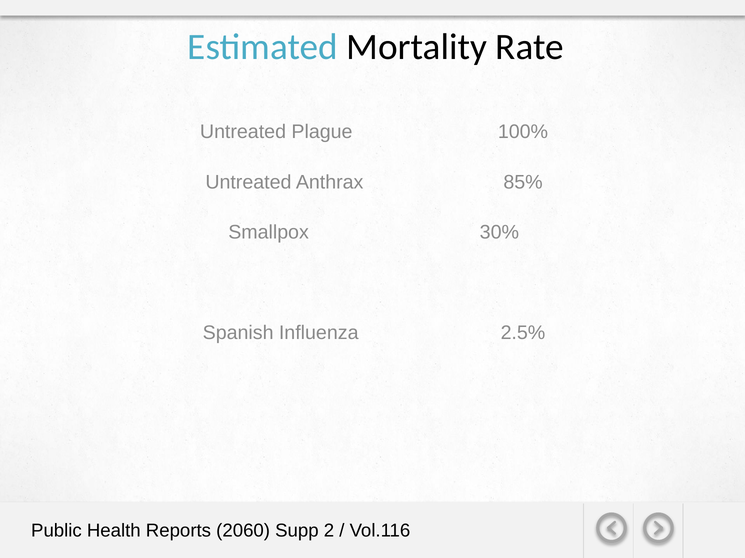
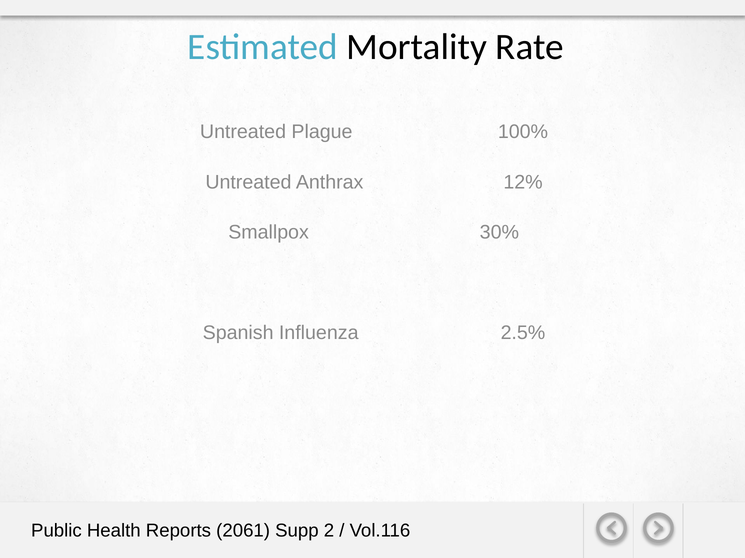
85%: 85% -> 12% (523, 182)
2060: 2060 -> 2061 (243, 531)
